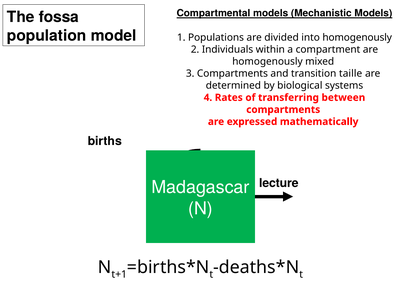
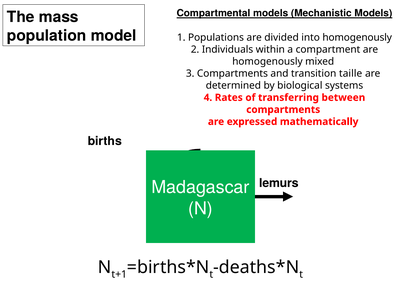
fossa: fossa -> mass (59, 17)
lecture: lecture -> lemurs (279, 183)
